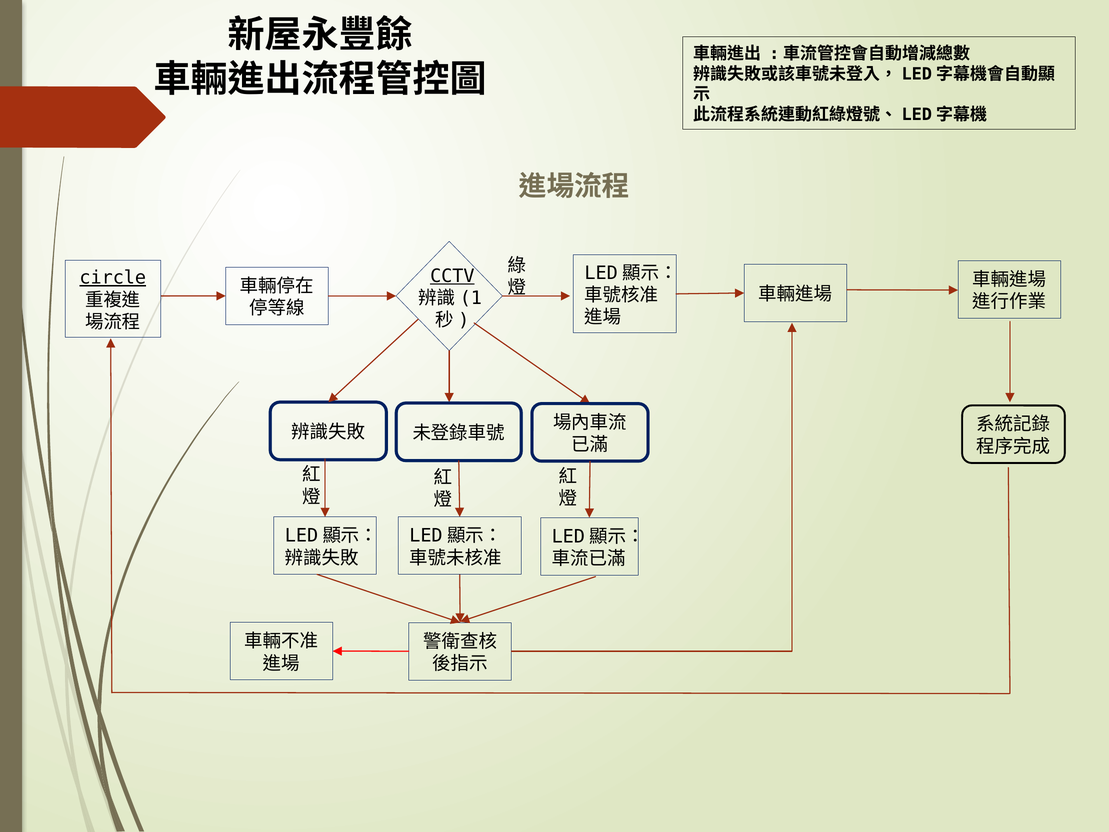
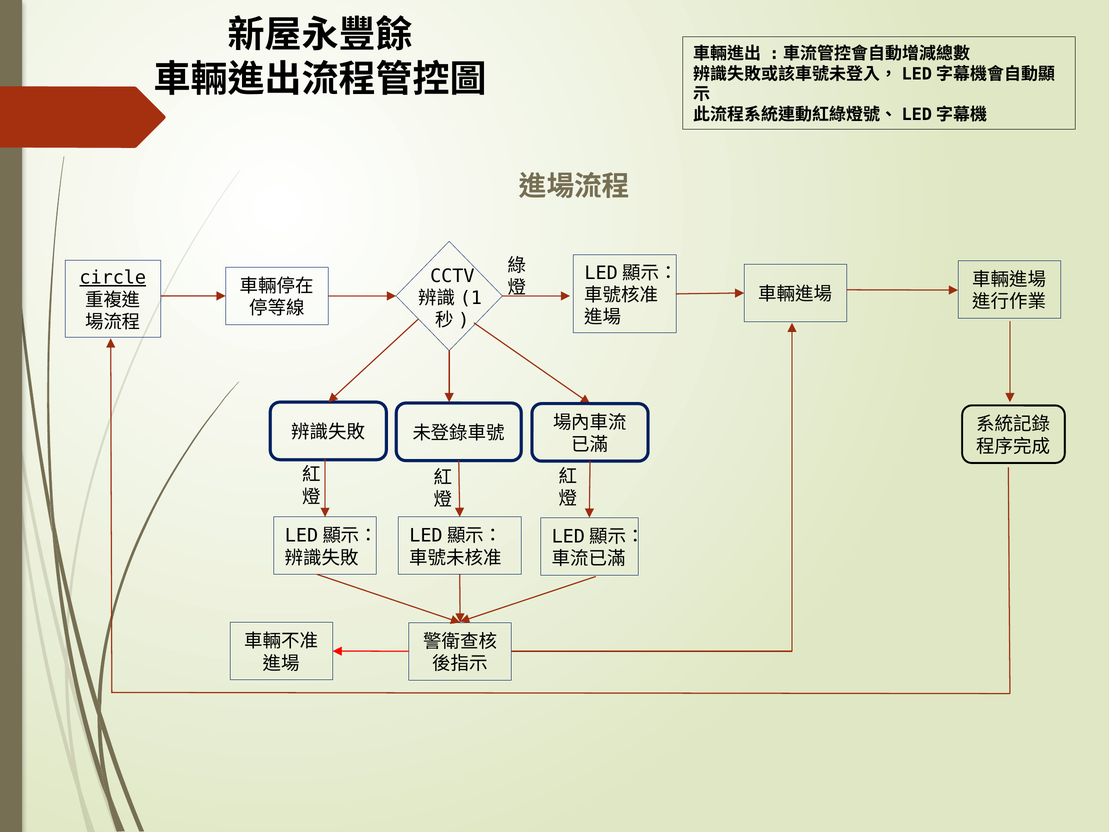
CCTV underline: present -> none (452, 276)
